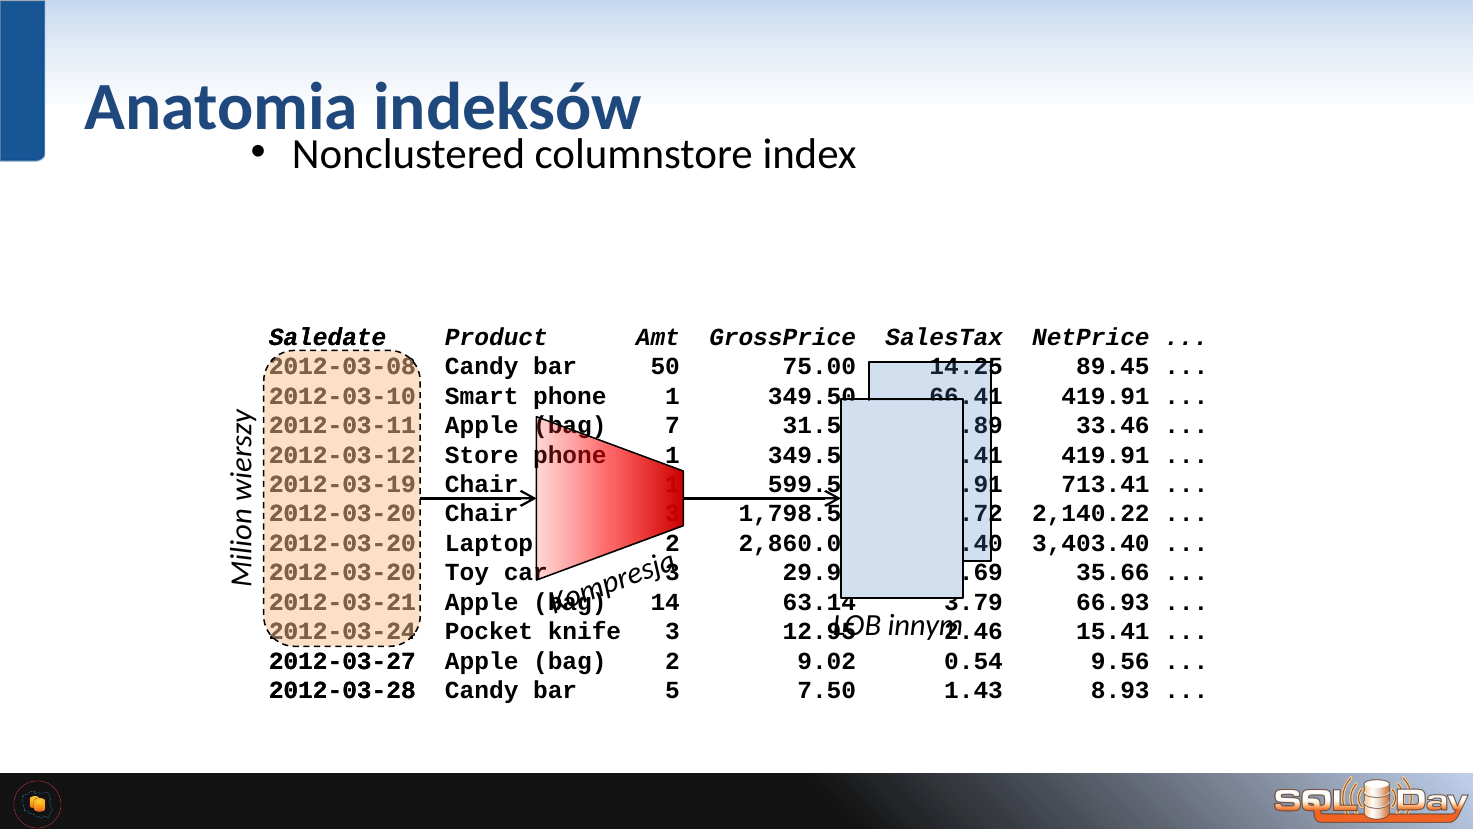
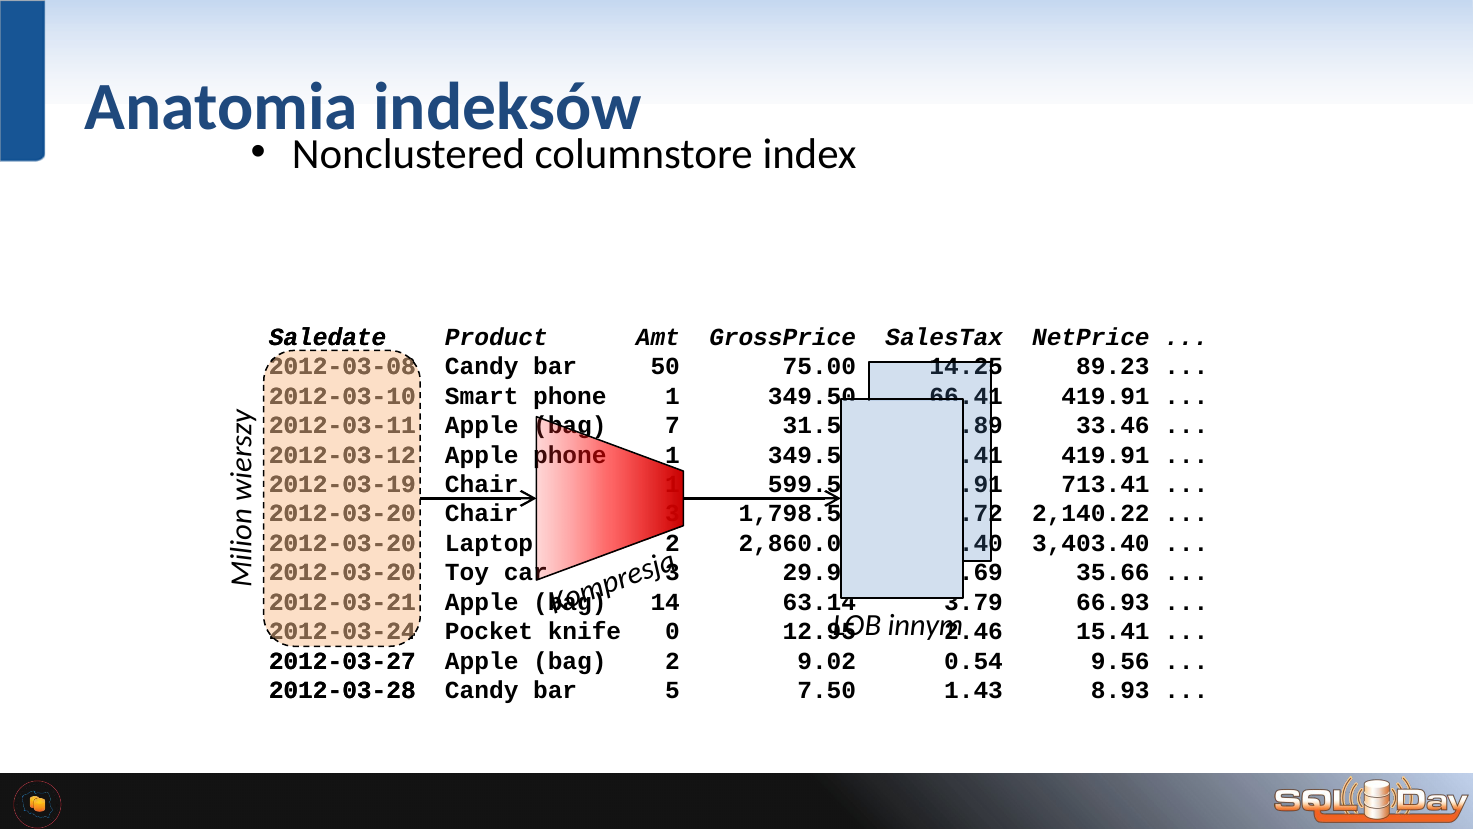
89.45: 89.45 -> 89.23 (1113, 366)
Store: Store -> Apple (482, 455)
knife 3: 3 -> 0 (673, 631)
